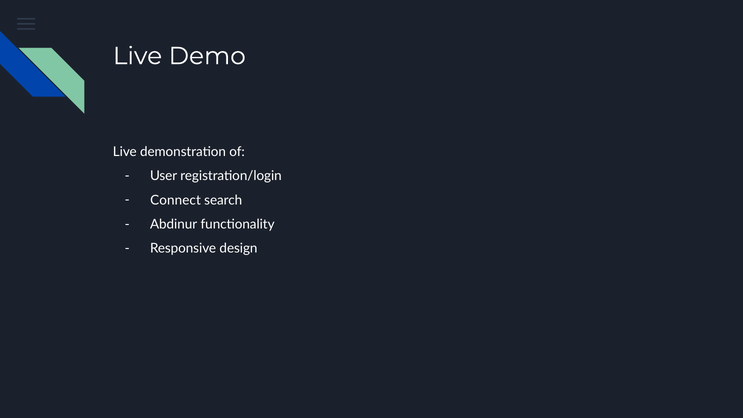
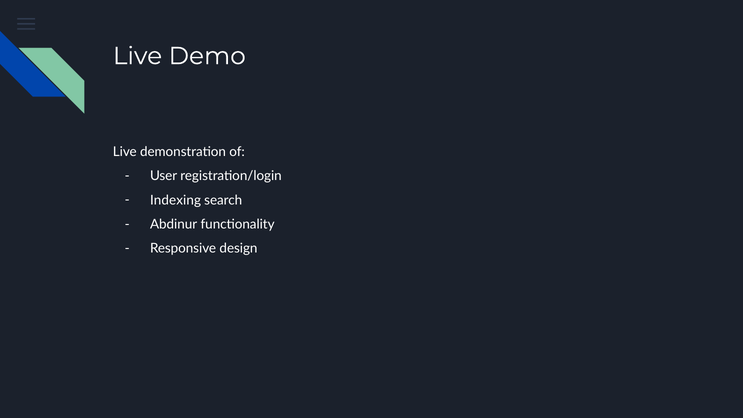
Connect: Connect -> Indexing (176, 200)
